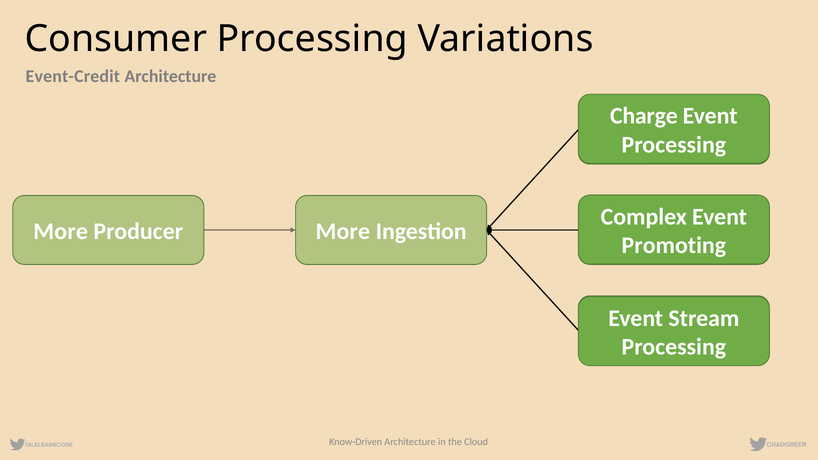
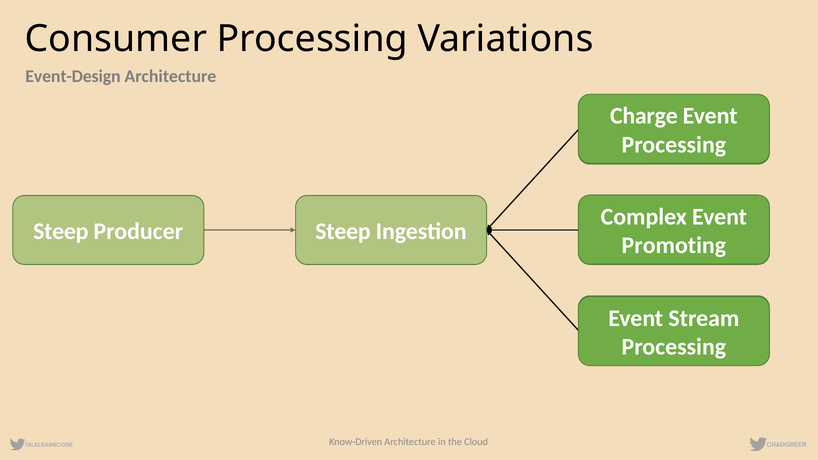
Event-Credit: Event-Credit -> Event-Design (73, 76)
More: More -> Steep (61, 232)
Producer More: More -> Steep (343, 232)
